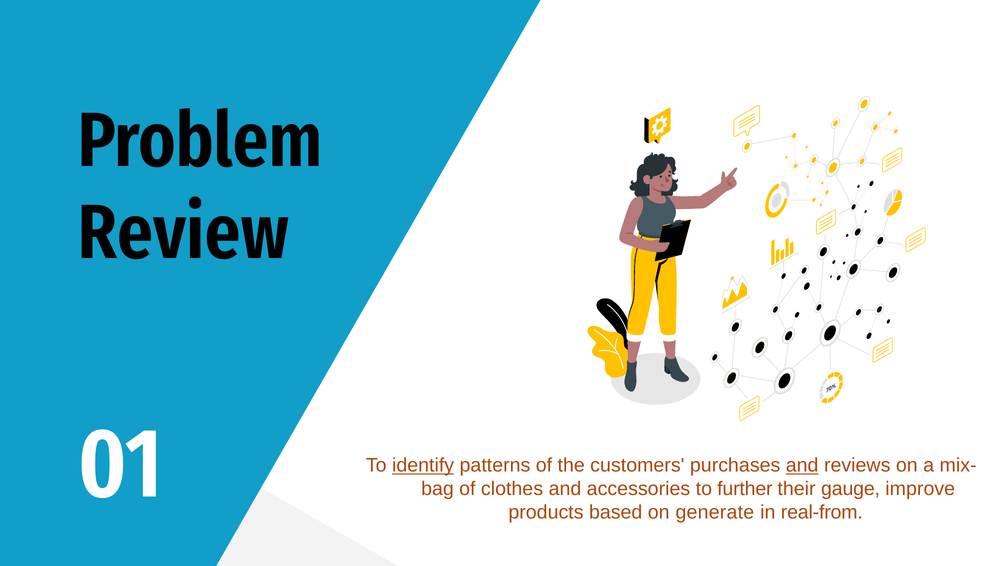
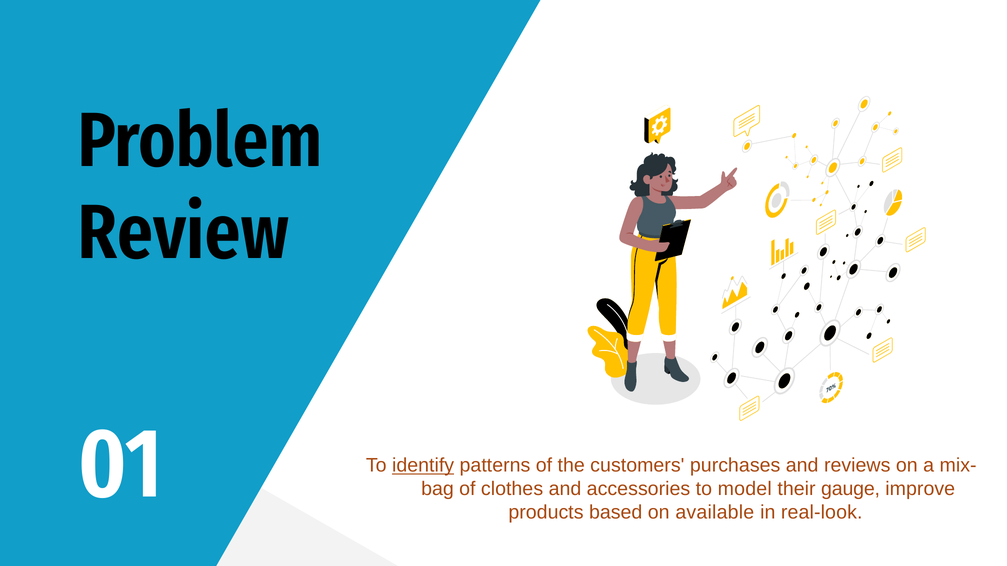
and underline: present -> none (802, 466)
further: further -> model (745, 489)
generate: generate -> available (715, 513)
real-from: real-from -> real-look (822, 513)
